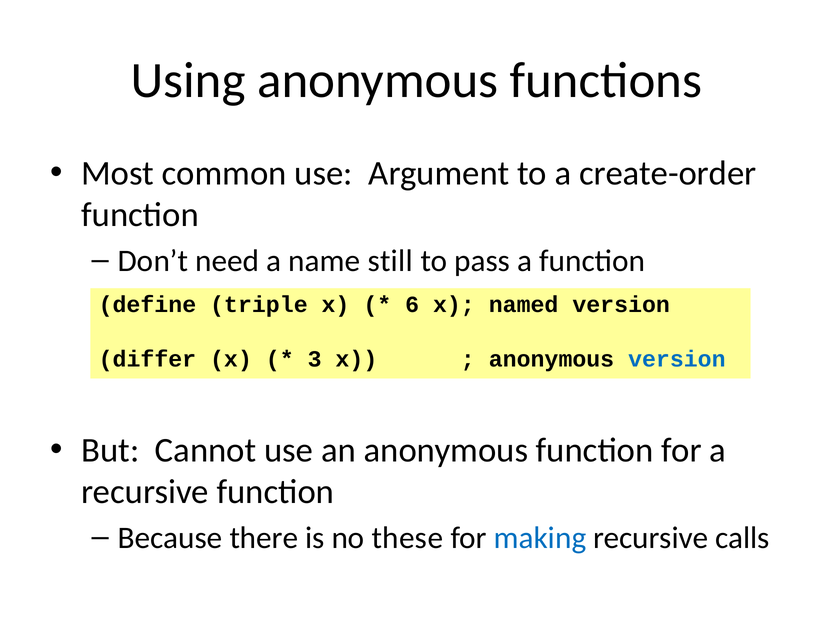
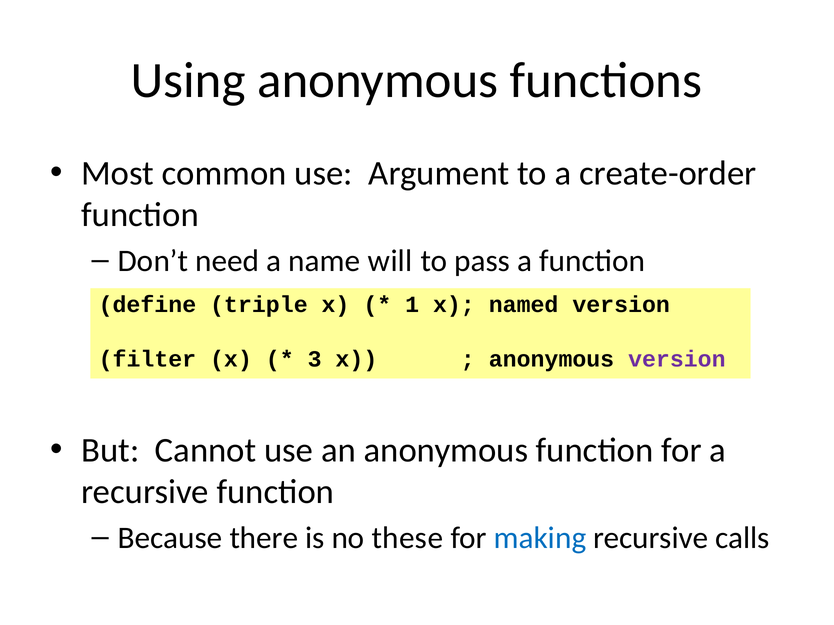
still: still -> will (390, 261)
6: 6 -> 1 (412, 305)
differ: differ -> filter (147, 360)
version colour: blue -> purple (677, 360)
